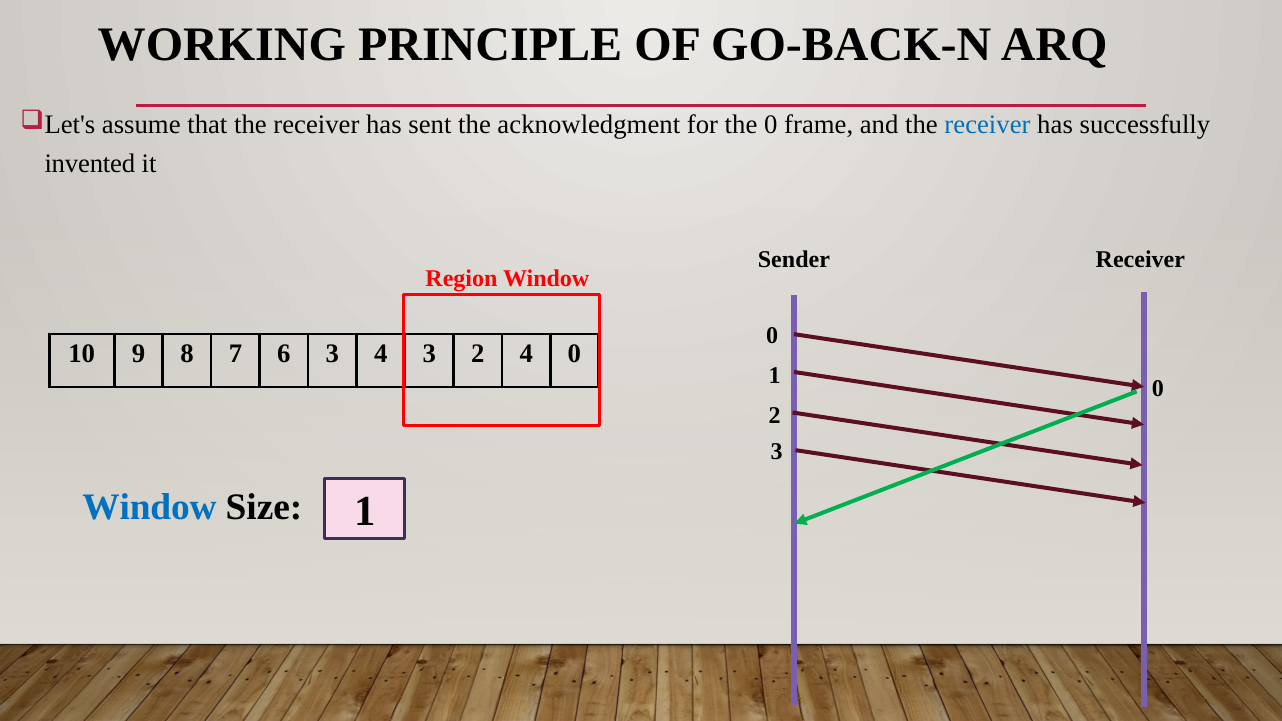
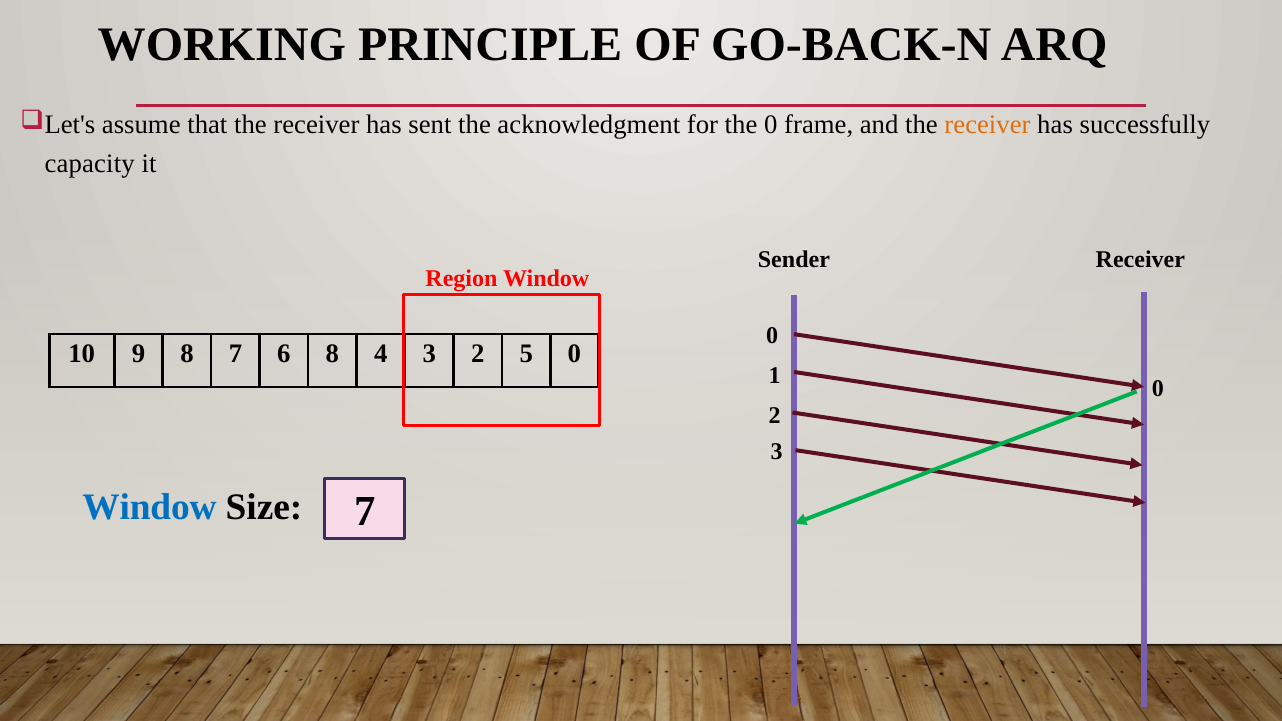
receiver colour: blue -> orange (988, 125)
invented: invented -> capacity (90, 163)
6 3: 3 -> 8 (332, 354)
2 4: 4 -> 5 (526, 354)
Size 1: 1 -> 7 (365, 511)
